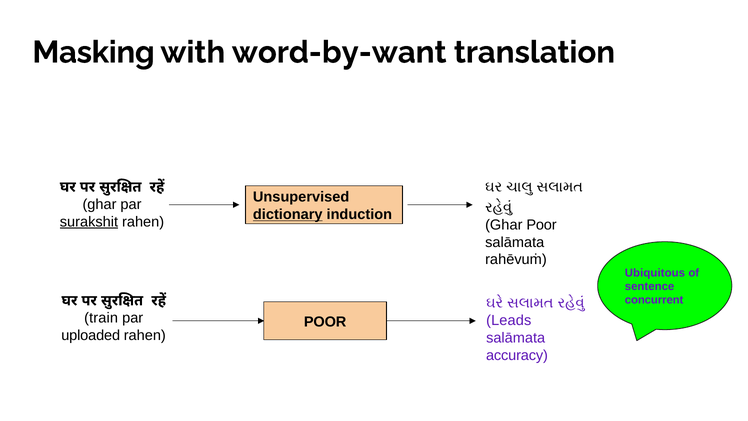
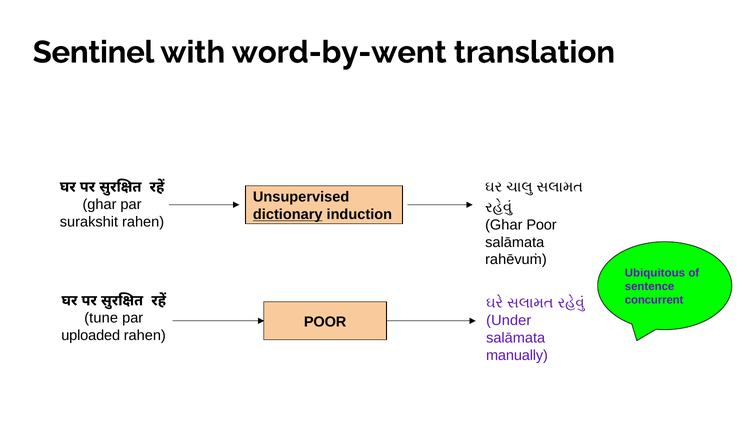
Masking: Masking -> Sentinel (94, 52)
word-by-want: word-by-want -> word-by-went (339, 52)
surakshit underline: present -> none (89, 222)
train: train -> tune (101, 318)
Leads: Leads -> Under (509, 320)
accuracy: accuracy -> manually (517, 355)
